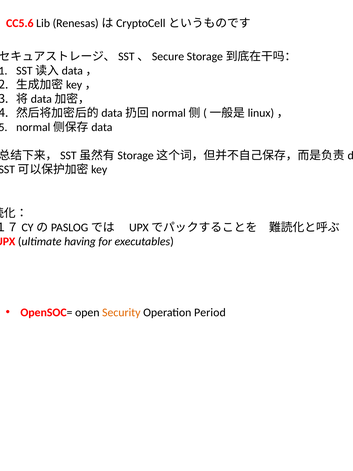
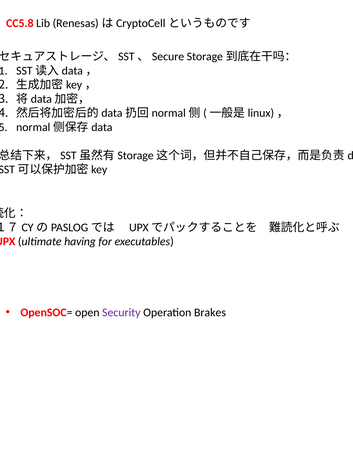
CC5.6: CC5.6 -> CC5.8 (20, 23)
Security colour: orange -> purple (121, 312)
Period: Period -> Brakes (210, 312)
